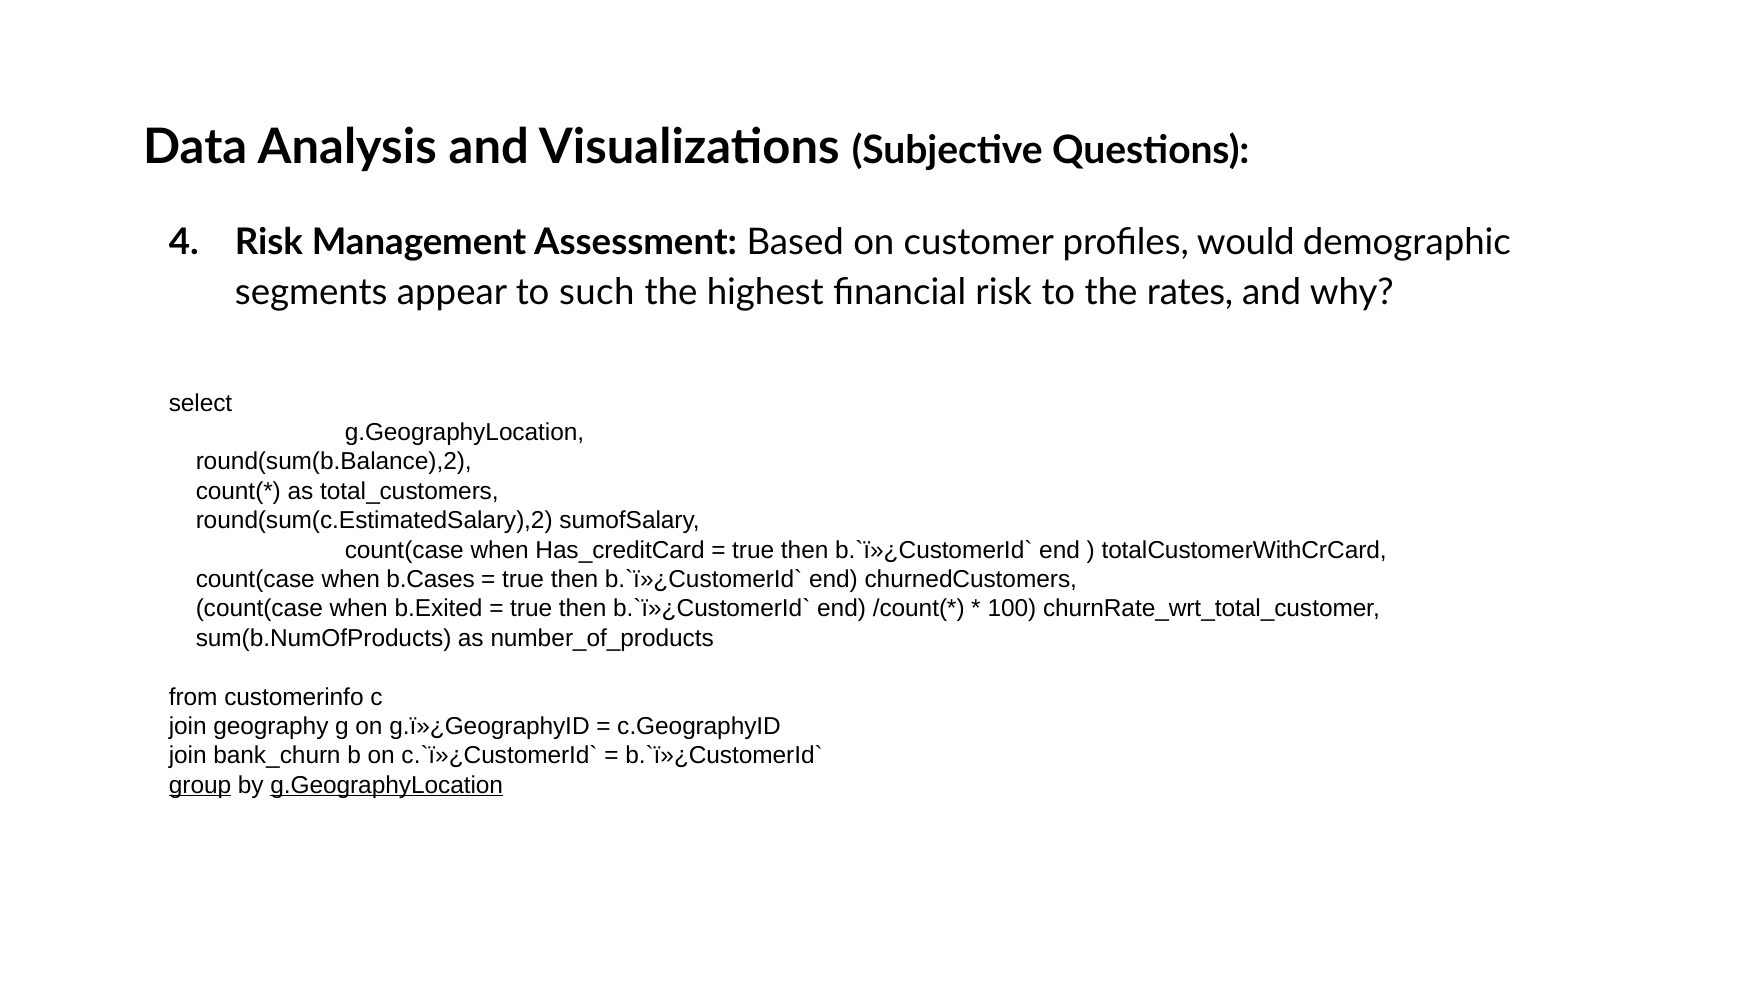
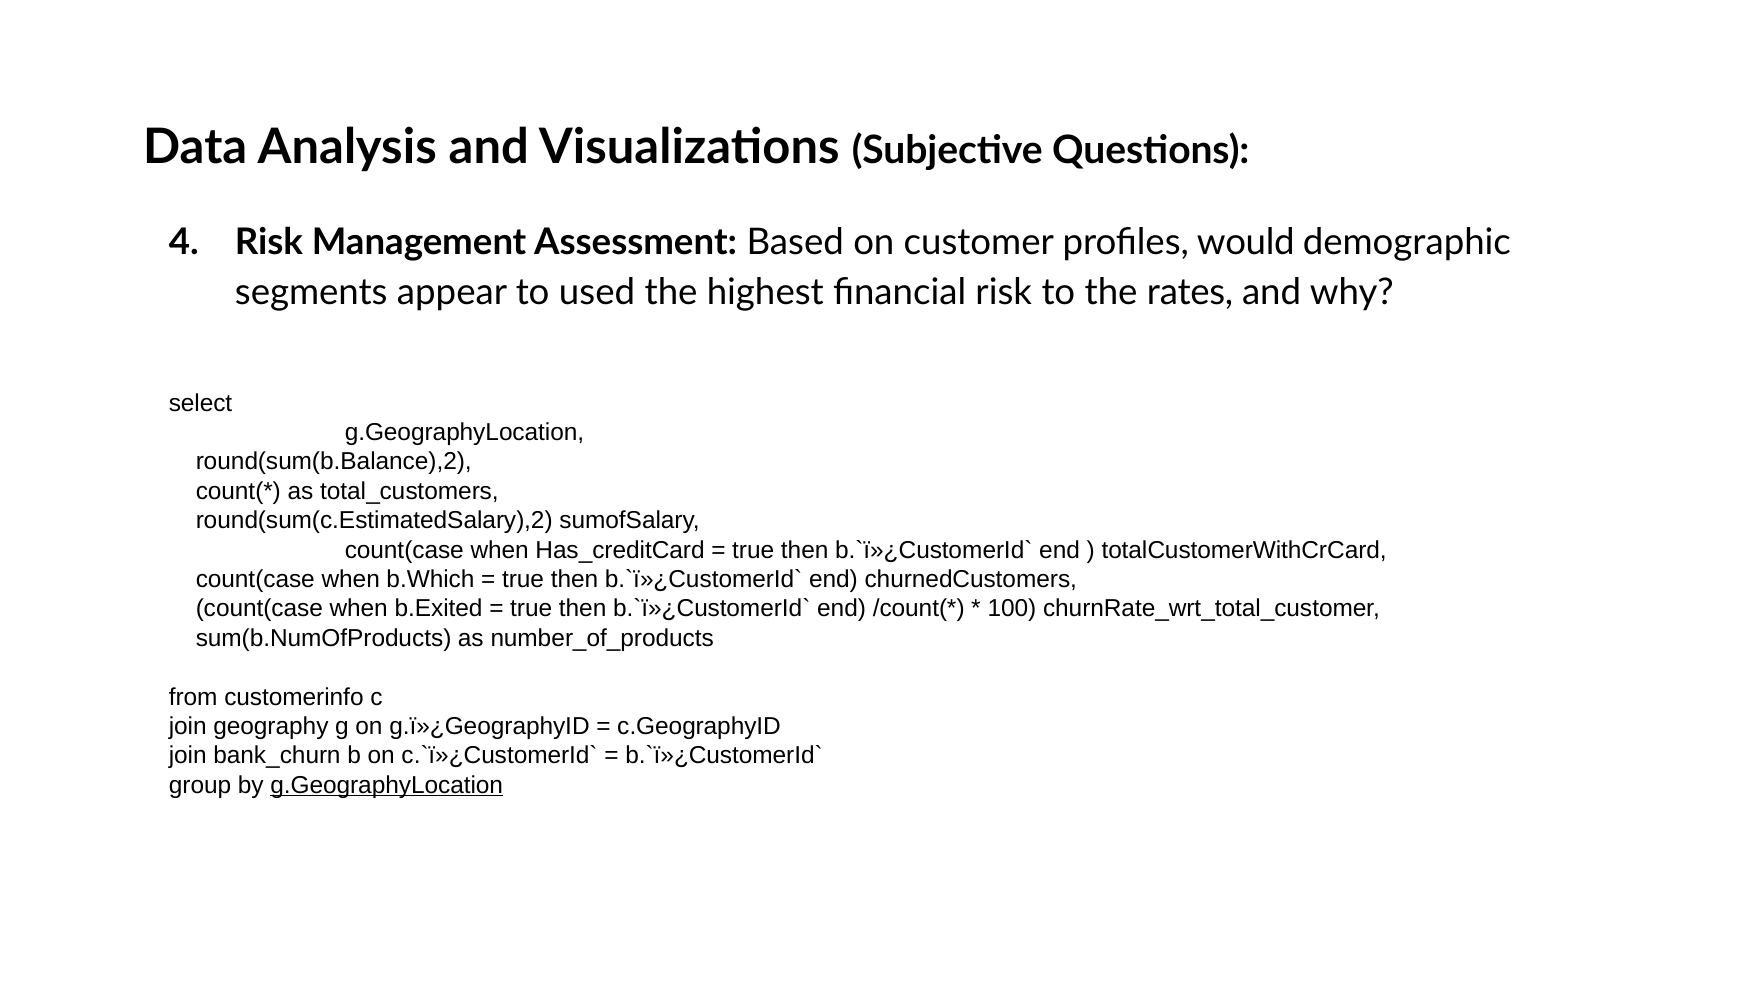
such: such -> used (597, 293)
b.Cases: b.Cases -> b.Which (430, 579)
group underline: present -> none (200, 785)
